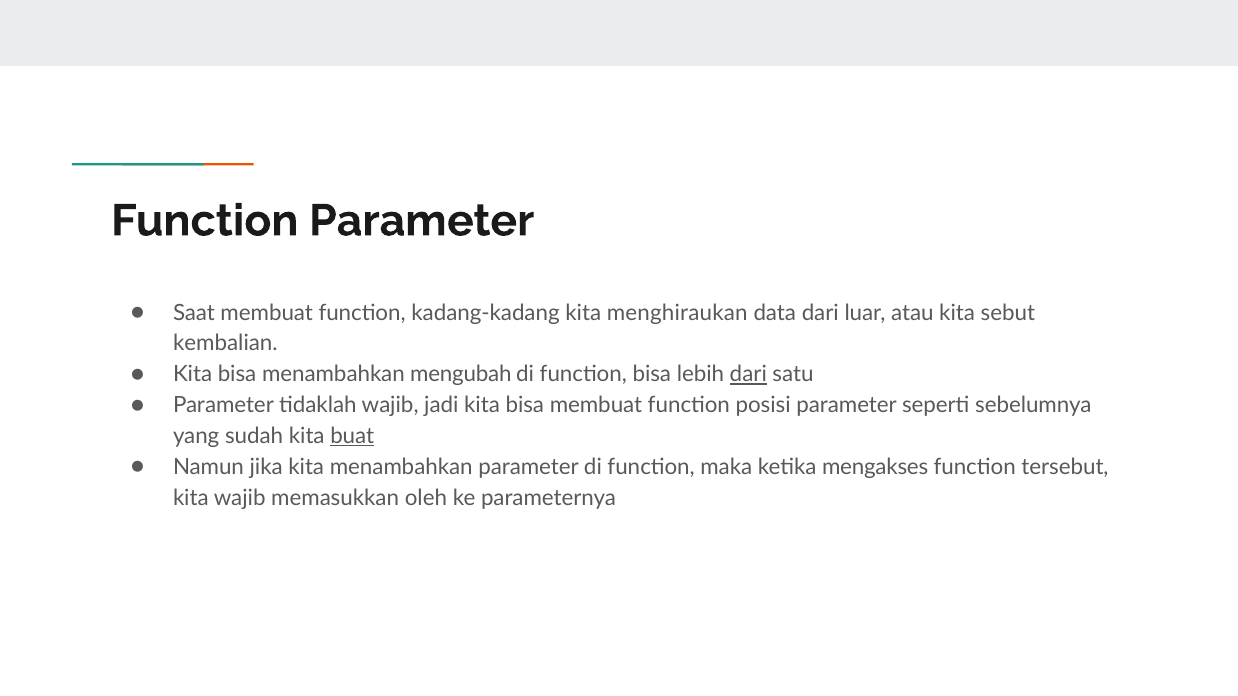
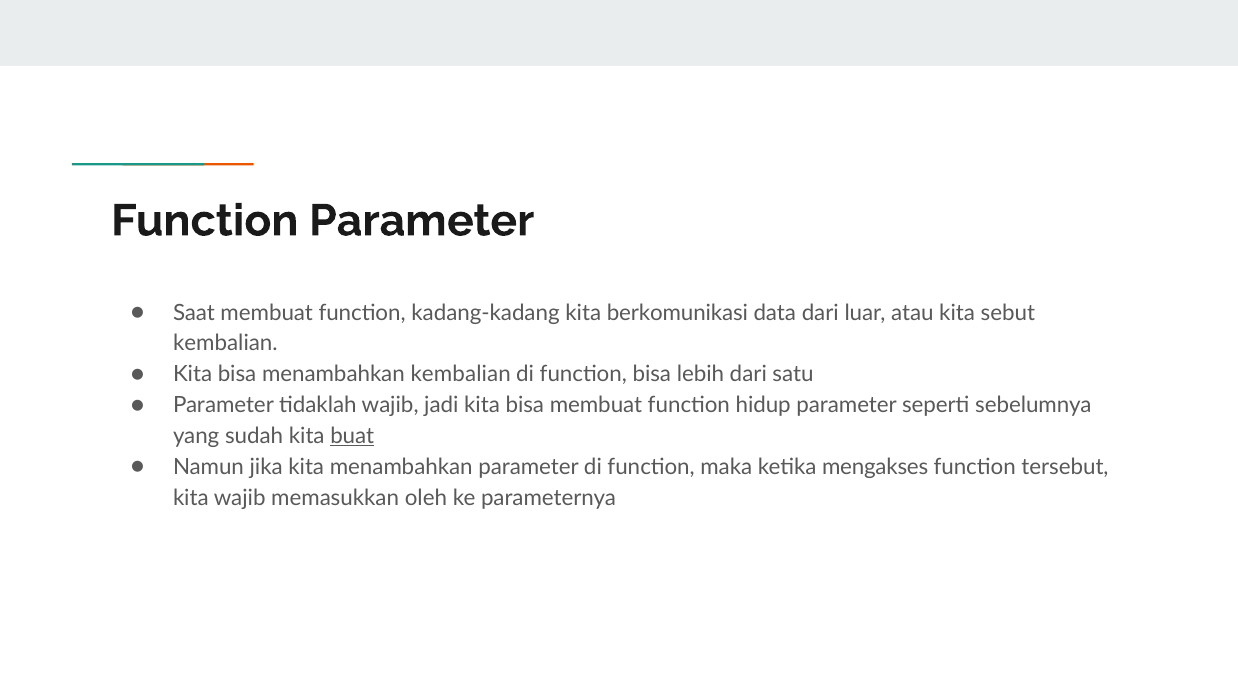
menghiraukan: menghiraukan -> berkomunikasi (677, 313)
menambahkan mengubah: mengubah -> kembalian (461, 375)
dari underline: present -> none (748, 375)
posisi: posisi -> hidup (763, 405)
